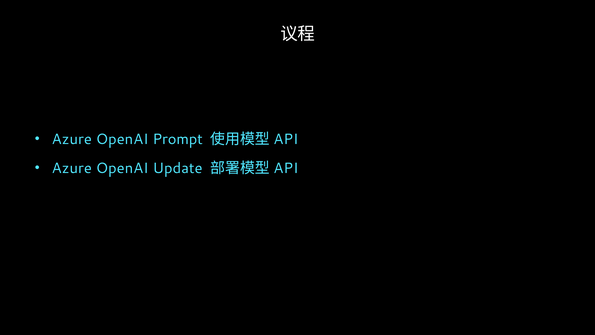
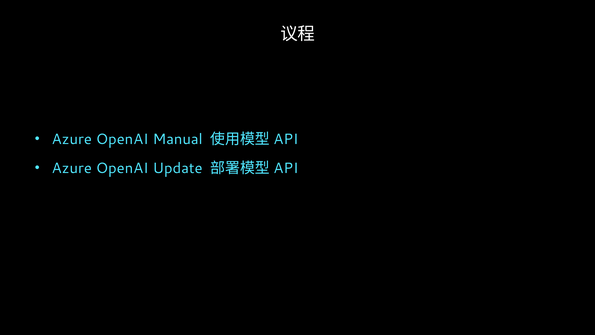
Prompt: Prompt -> Manual (178, 139)
